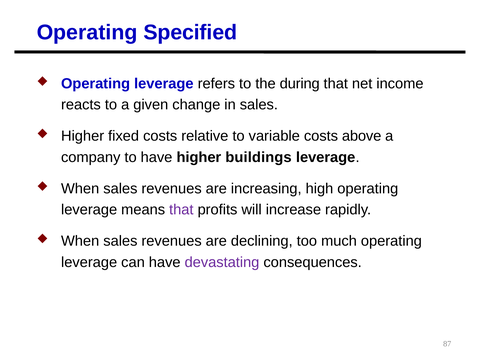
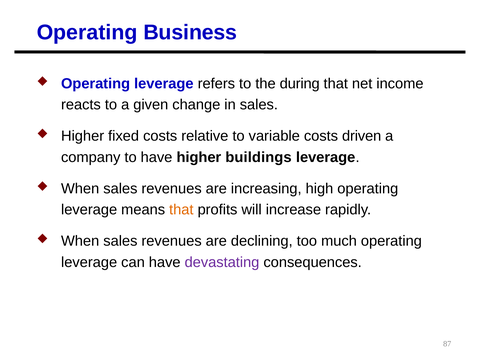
Specified: Specified -> Business (190, 33)
above: above -> driven (362, 136)
that colour: purple -> orange (181, 210)
